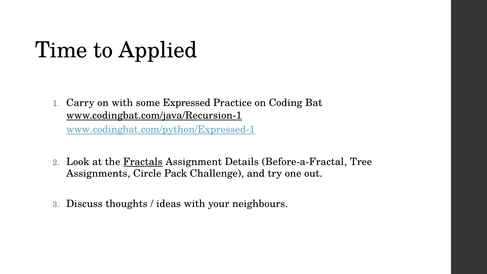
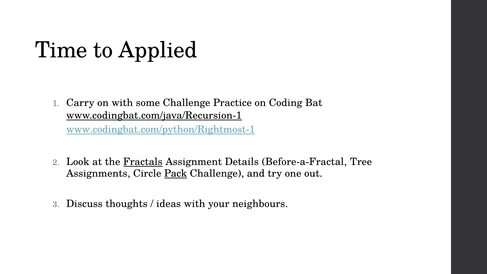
some Expressed: Expressed -> Challenge (187, 103)
www.codingbat.com/python/Expressed-1: www.codingbat.com/python/Expressed-1 -> www.codingbat.com/python/Rightmost-1 (161, 130)
Pack underline: none -> present (176, 173)
